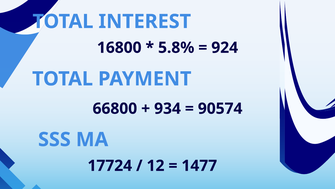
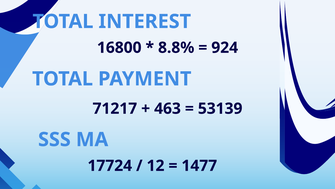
5.8%: 5.8% -> 8.8% (176, 48)
66800: 66800 -> 71217 (115, 108)
934: 934 -> 463 (168, 108)
90574: 90574 -> 53139 (220, 108)
